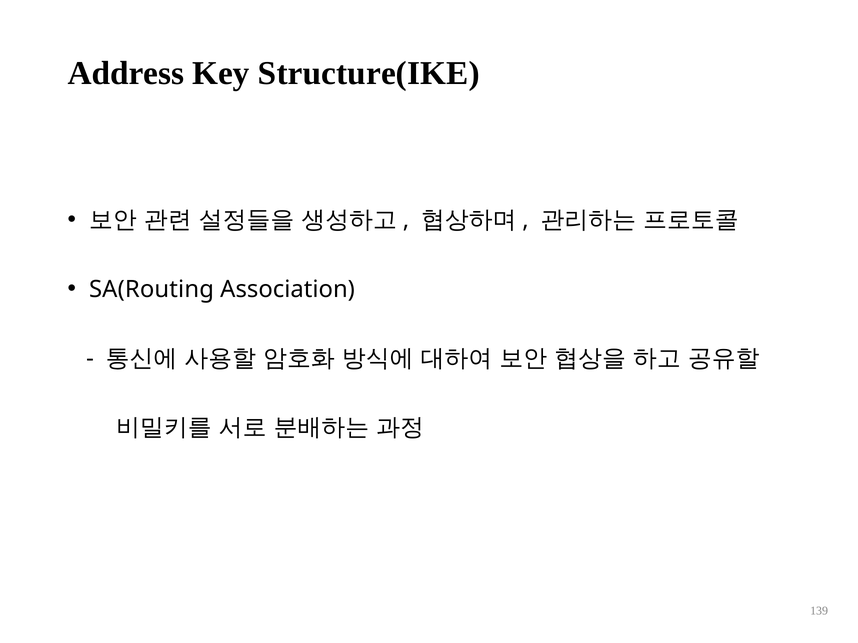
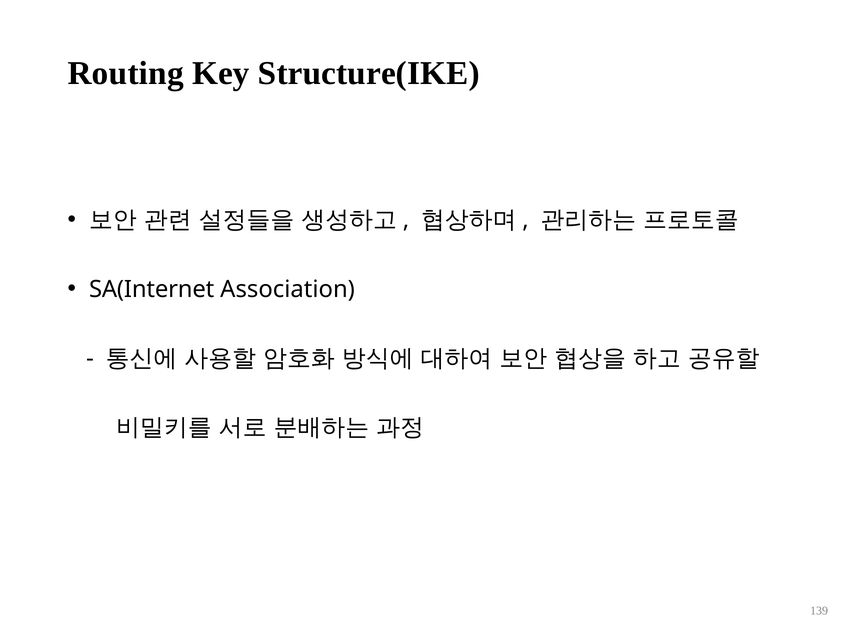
Address: Address -> Routing (126, 73)
SA(Routing: SA(Routing -> SA(Internet (152, 289)
